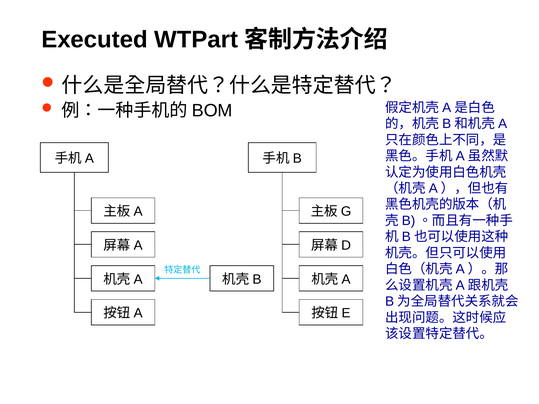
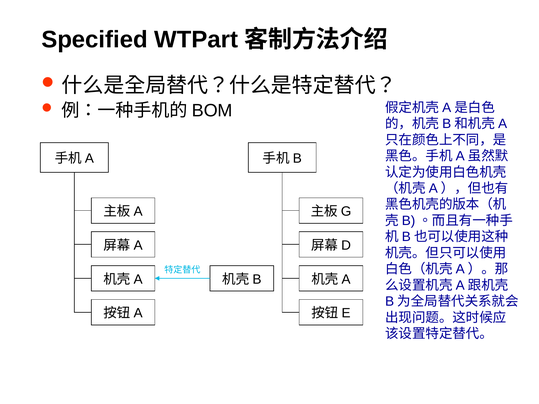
Executed: Executed -> Specified (95, 40)
